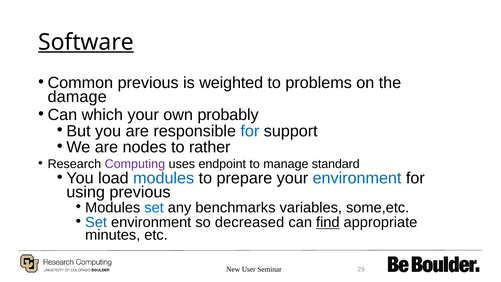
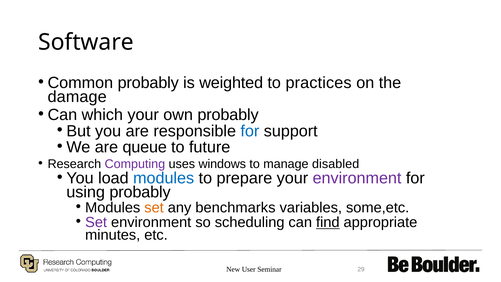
Software underline: present -> none (86, 42)
Common previous: previous -> probably (148, 83)
problems: problems -> practices (319, 83)
nodes: nodes -> queue (145, 147)
rather: rather -> future (210, 147)
endpoint: endpoint -> windows (222, 164)
standard: standard -> disabled (336, 164)
environment colour: blue -> purple (357, 178)
using previous: previous -> probably (140, 192)
set colour: blue -> orange (154, 207)
Set colour: blue -> purple (96, 222)
decreased: decreased -> scheduling (250, 222)
